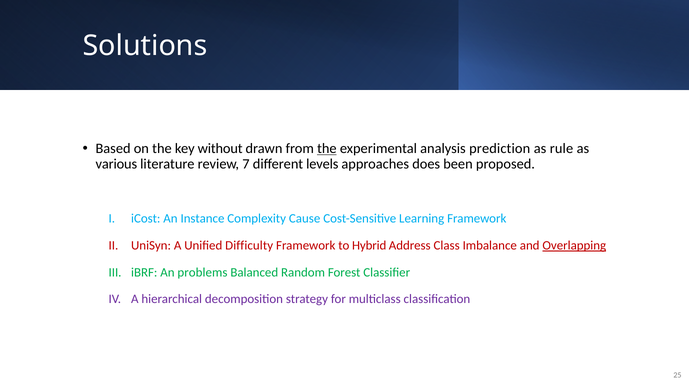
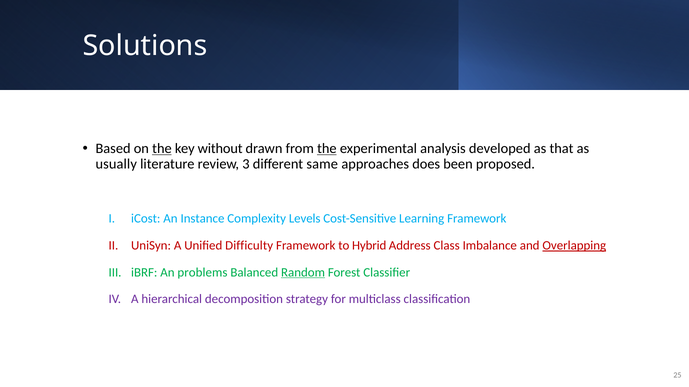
the underline: none -> present (162, 149)
prediction: prediction -> developed (500, 149)
rule: rule -> that (562, 149)
various: various -> usually (116, 164)
7: 7 -> 3 (246, 164)
levels: levels -> same (322, 164)
Cause: Cause -> Levels (305, 219)
Random underline: none -> present (303, 273)
